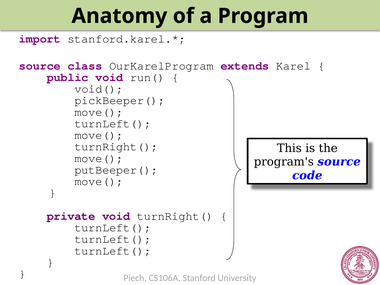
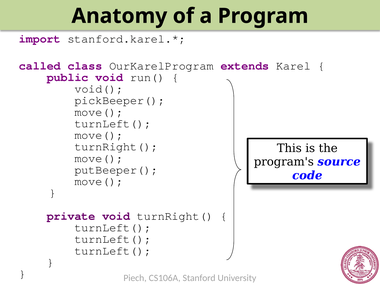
source: source -> called (40, 66)
